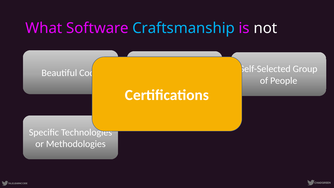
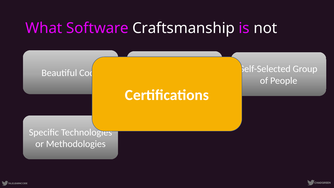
Craftsmanship colour: light blue -> white (184, 28)
